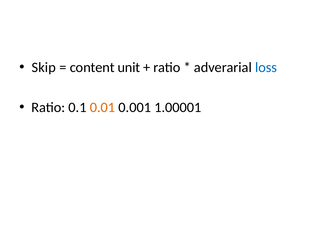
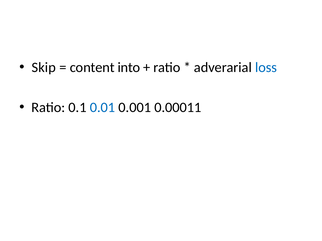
unit: unit -> into (129, 68)
0.01 colour: orange -> blue (103, 108)
1.00001: 1.00001 -> 0.00011 (178, 108)
